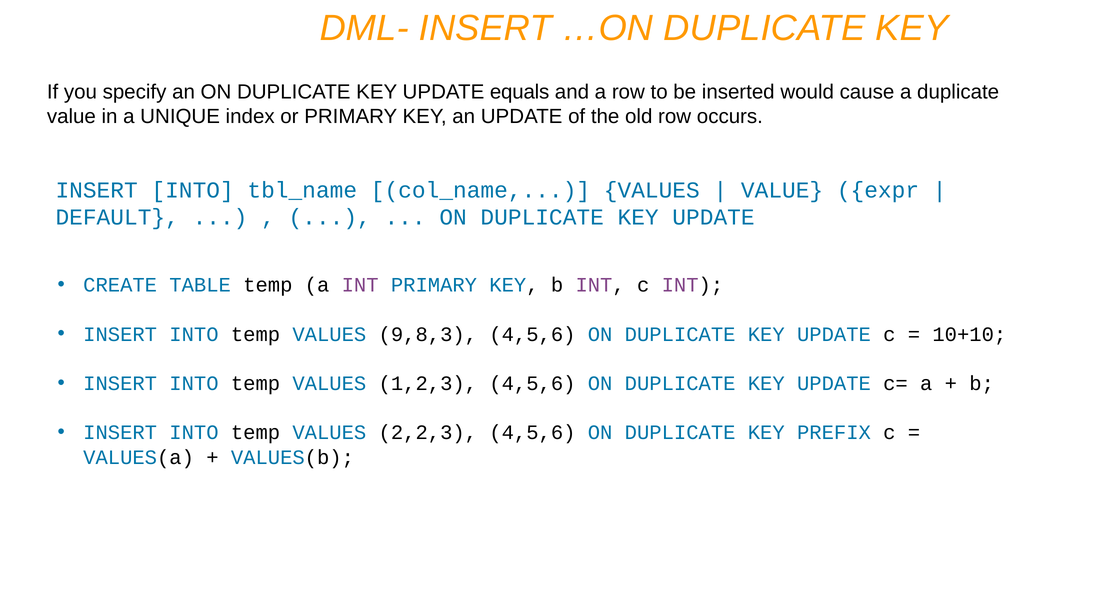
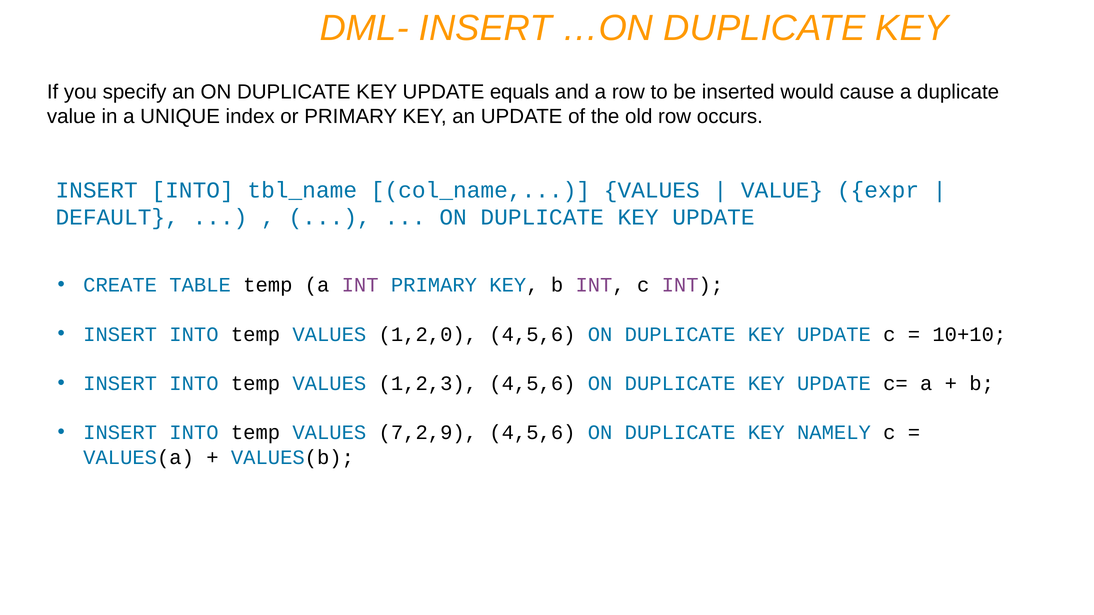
9,8,3: 9,8,3 -> 1,2,0 (428, 334)
2,2,3: 2,2,3 -> 7,2,9 (428, 433)
PREFIX: PREFIX -> NAMELY (834, 433)
